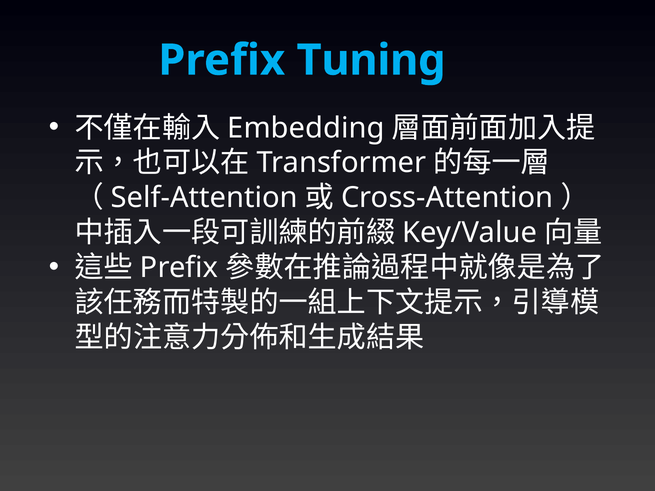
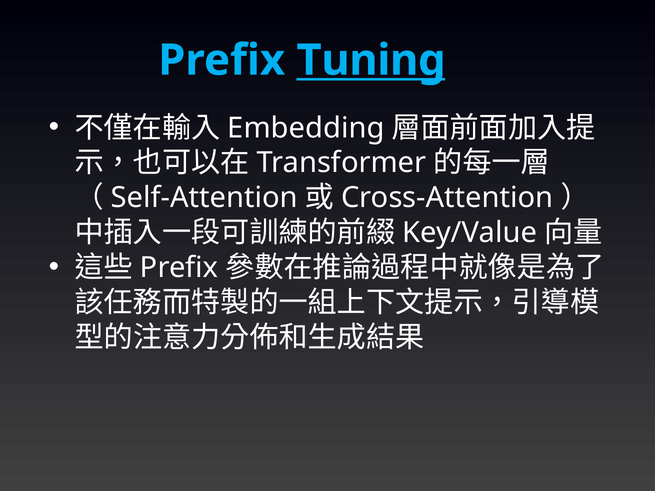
Tuning underline: none -> present (371, 60)
